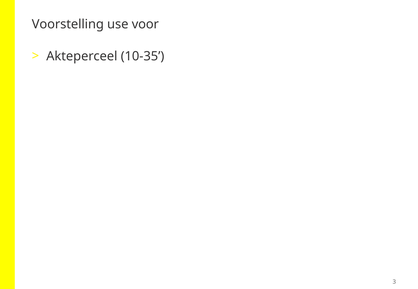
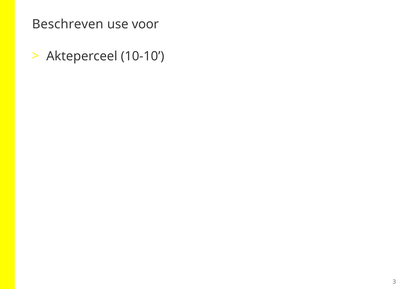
Voorstelling: Voorstelling -> Beschreven (68, 24)
10-35: 10-35 -> 10-10 (143, 56)
